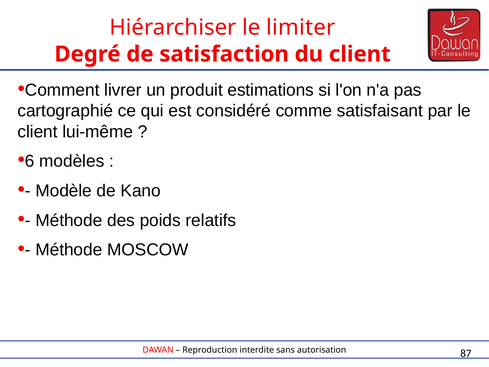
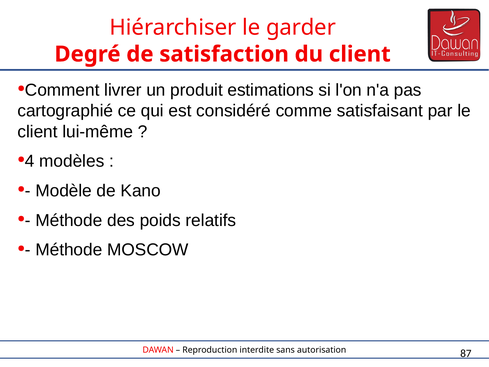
limiter: limiter -> garder (301, 28)
6: 6 -> 4 (30, 161)
